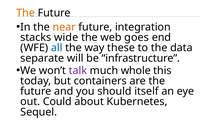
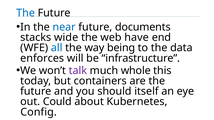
The colour: orange -> blue (26, 13)
near colour: orange -> blue (64, 27)
integration: integration -> documents (143, 27)
goes: goes -> have (137, 38)
these: these -> being (121, 48)
separate: separate -> enforces (42, 58)
Sequel: Sequel -> Config (39, 112)
